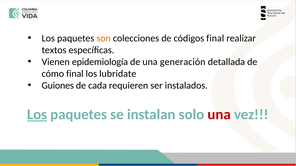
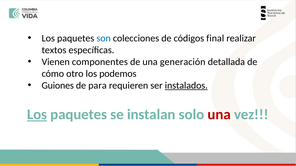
son colour: orange -> blue (104, 38)
epidemiología: epidemiología -> componentes (100, 62)
cómo final: final -> otro (75, 74)
lubridate: lubridate -> podemos (118, 74)
cada: cada -> para (97, 86)
instalados underline: none -> present (186, 86)
